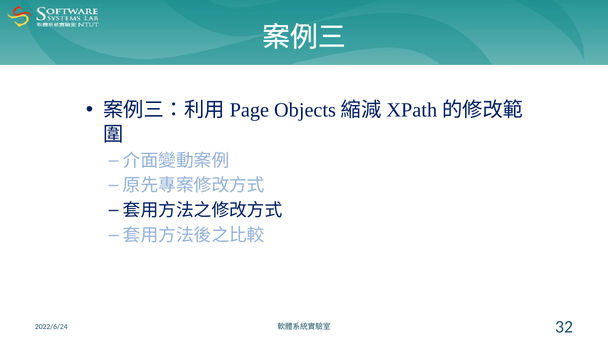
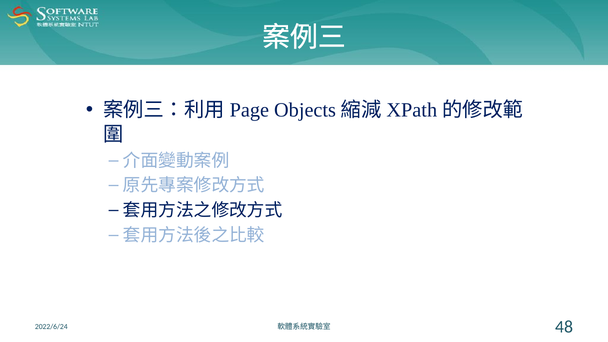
32: 32 -> 48 (564, 327)
